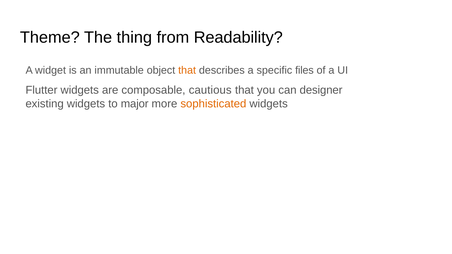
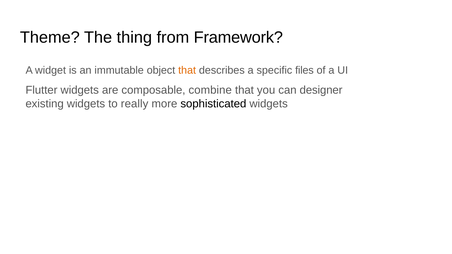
Readability: Readability -> Framework (238, 37)
cautious: cautious -> combine (210, 90)
major: major -> really (135, 104)
sophisticated colour: orange -> black (213, 104)
